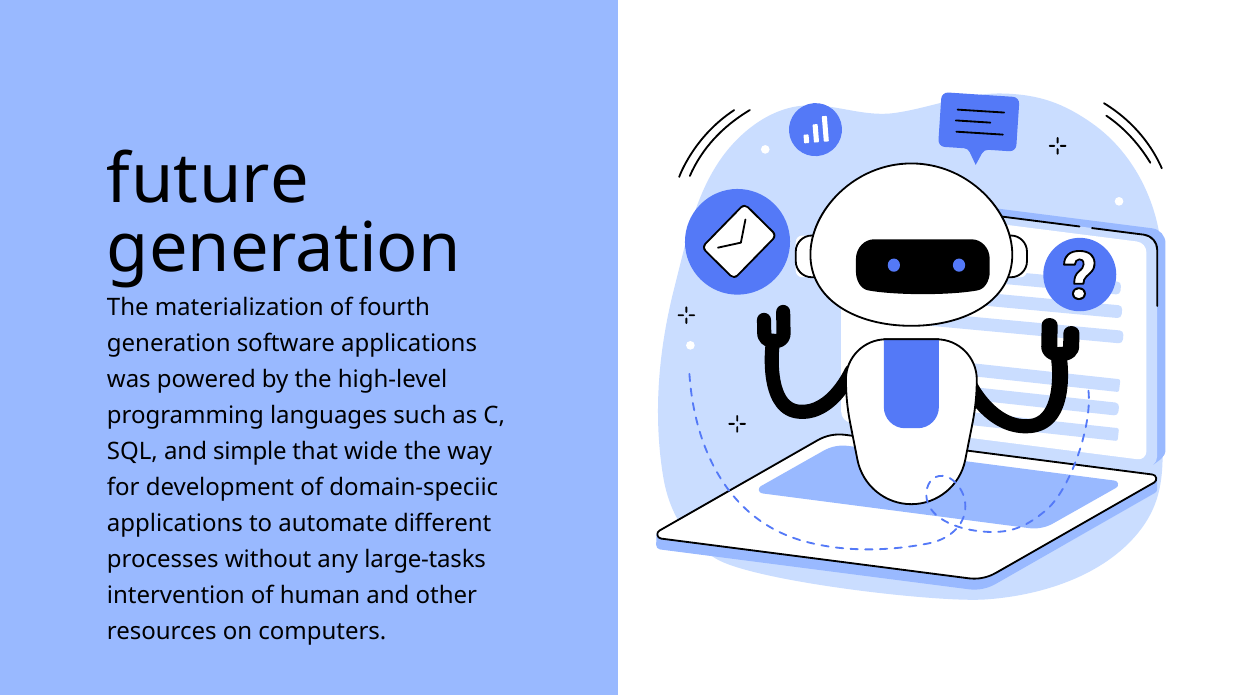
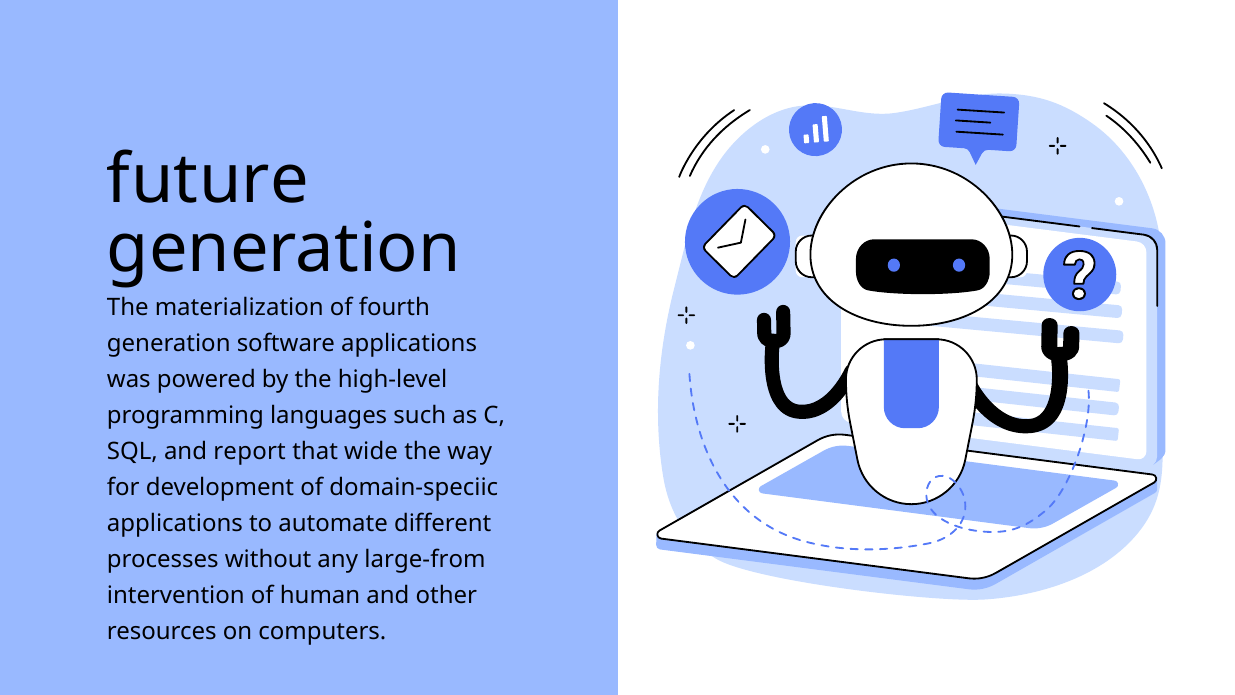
simple: simple -> report (250, 452)
large-tasks: large-tasks -> large-from (425, 560)
